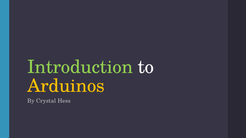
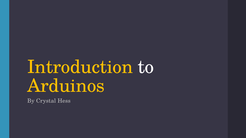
Introduction colour: light green -> yellow (80, 67)
